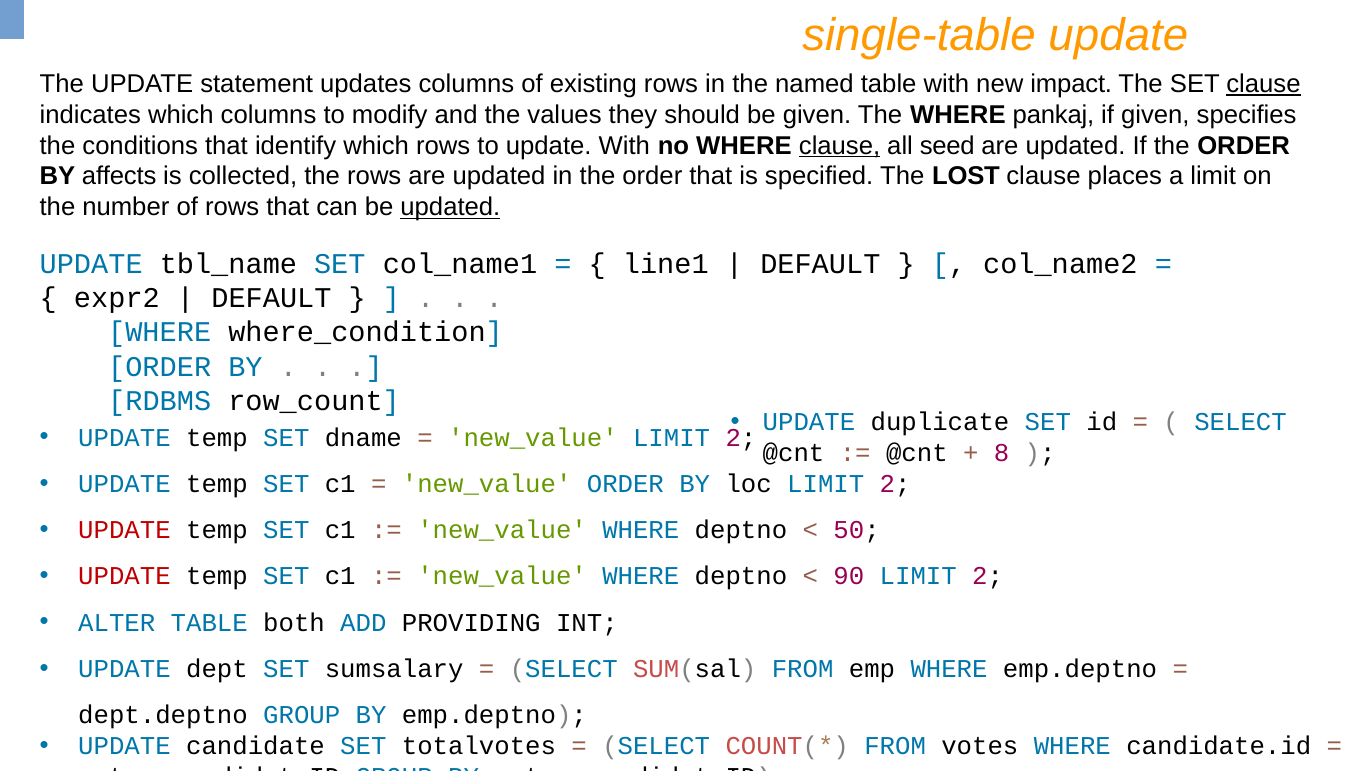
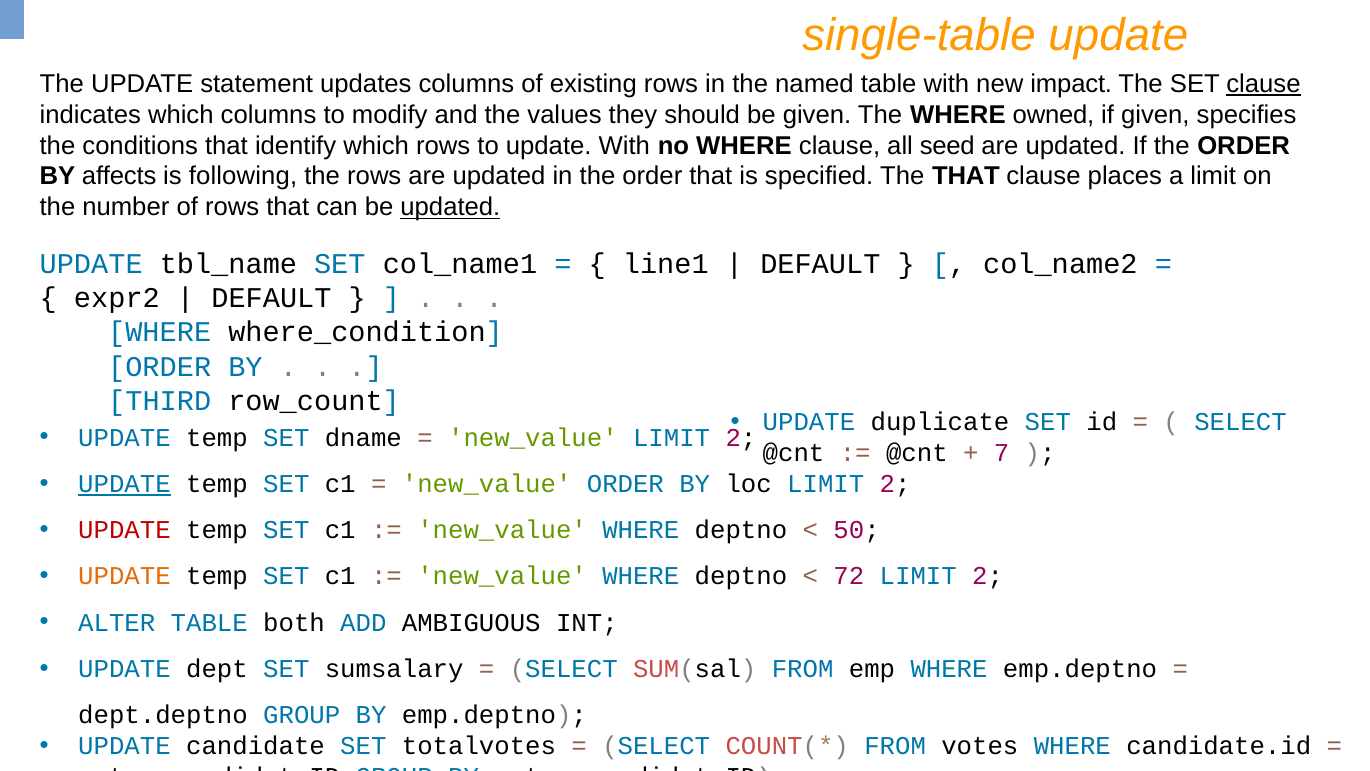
pankaj: pankaj -> owned (1054, 115)
clause underline: present -> none (840, 146)
collected: collected -> following (243, 176)
The LOST: LOST -> THAT (966, 176)
RDBMS: RDBMS -> THIRD (160, 401)
8: 8 -> 7 (1002, 453)
UPDATE underline: none -> present (124, 484)
UPDATE colour: red -> orange (124, 576)
90: 90 -> 72 (849, 576)
PROVIDING: PROVIDING -> AMBIGUOUS (471, 622)
